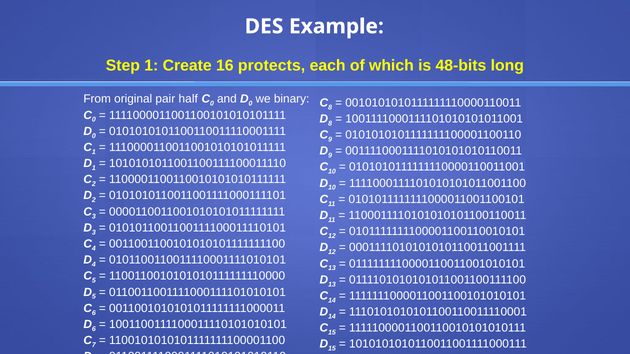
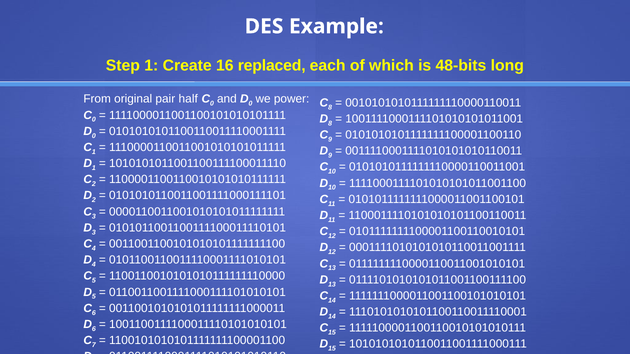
protects: protects -> replaced (272, 66)
binary: binary -> power (292, 99)
